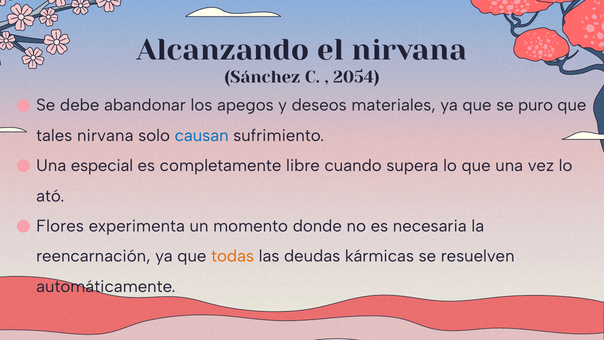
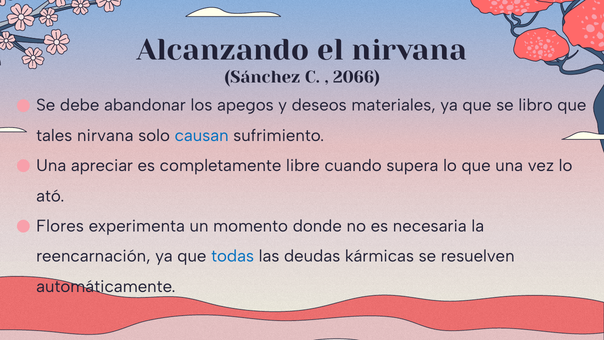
2054: 2054 -> 2066 (357, 77)
puro: puro -> libro (536, 105)
especial: especial -> apreciar (102, 166)
todas colour: orange -> blue (233, 256)
